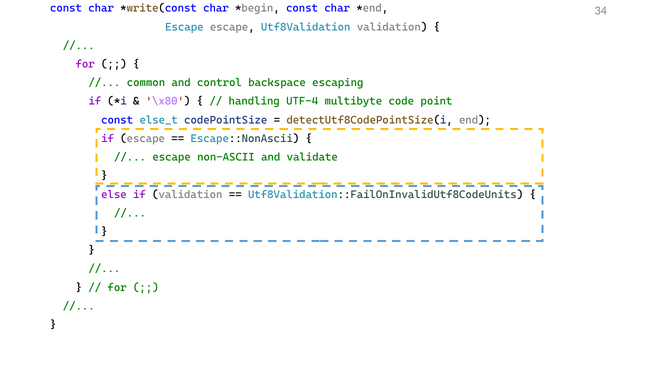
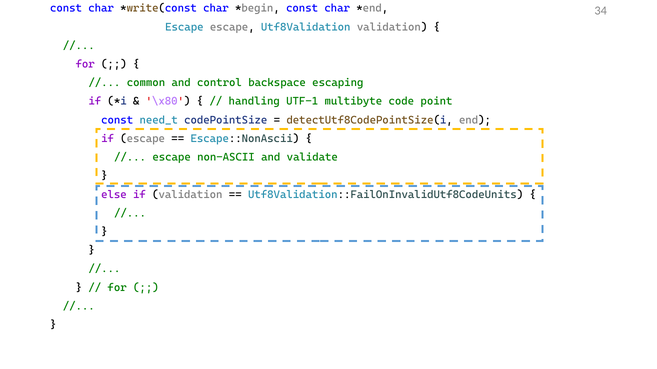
UTF-4: UTF-4 -> UTF-1 (302, 102)
else_t: else_t -> need_t (159, 120)
